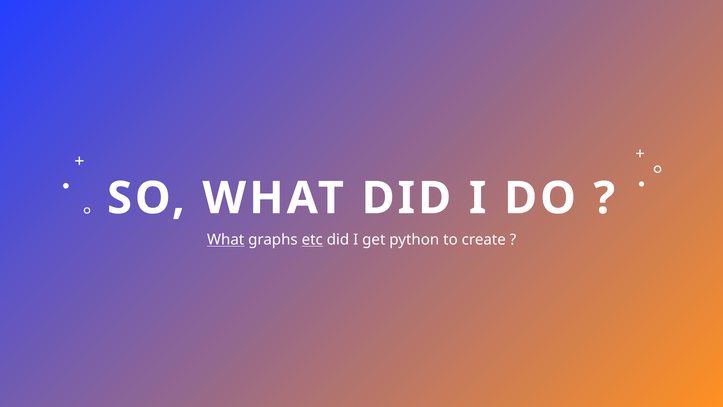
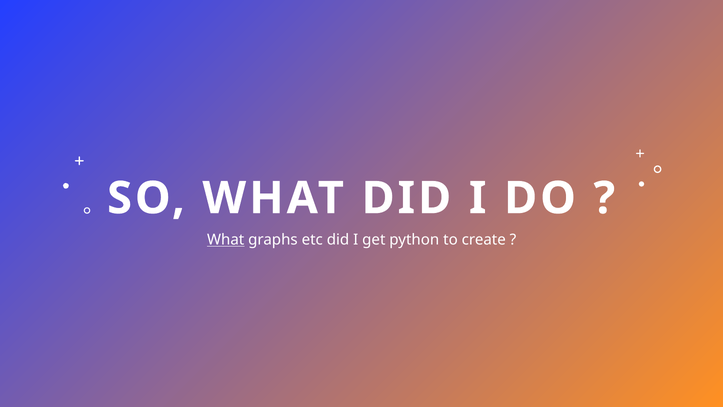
etc underline: present -> none (312, 240)
